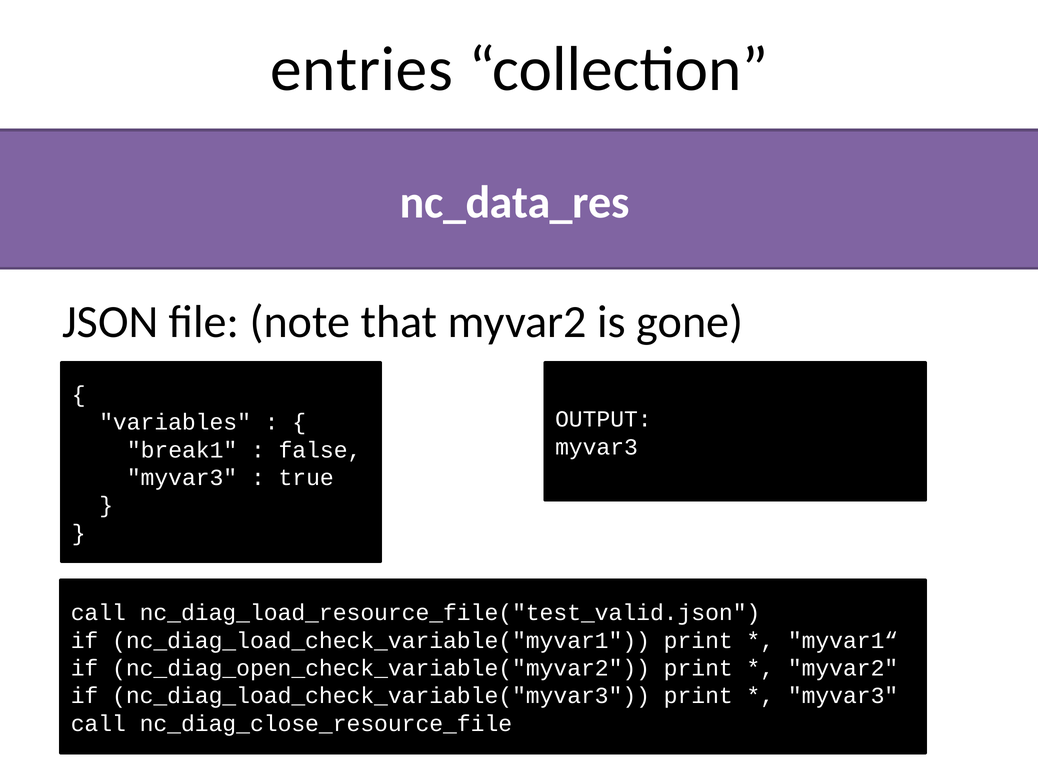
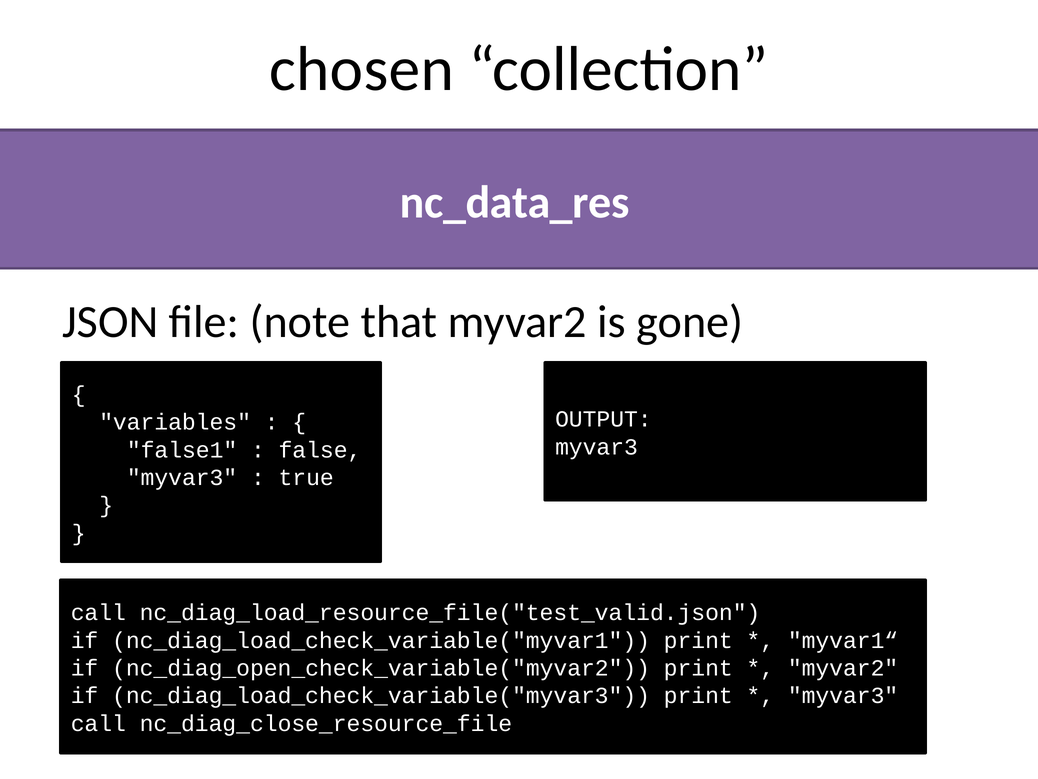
entries: entries -> chosen (362, 69)
break1: break1 -> false1 (182, 450)
